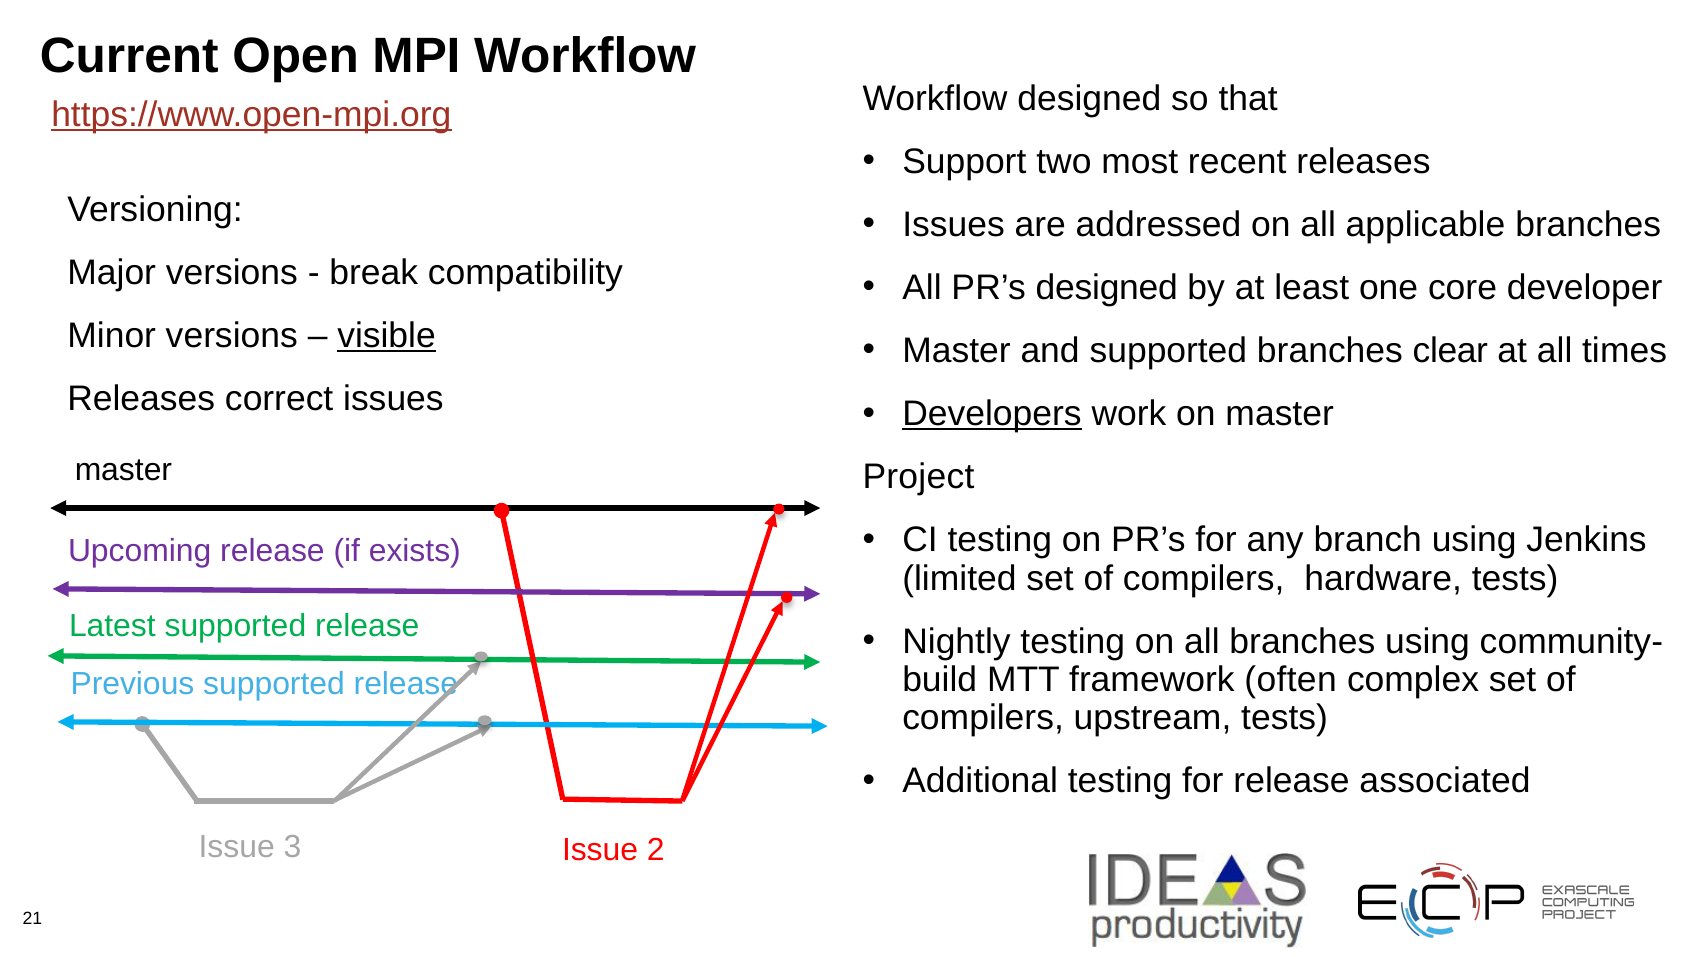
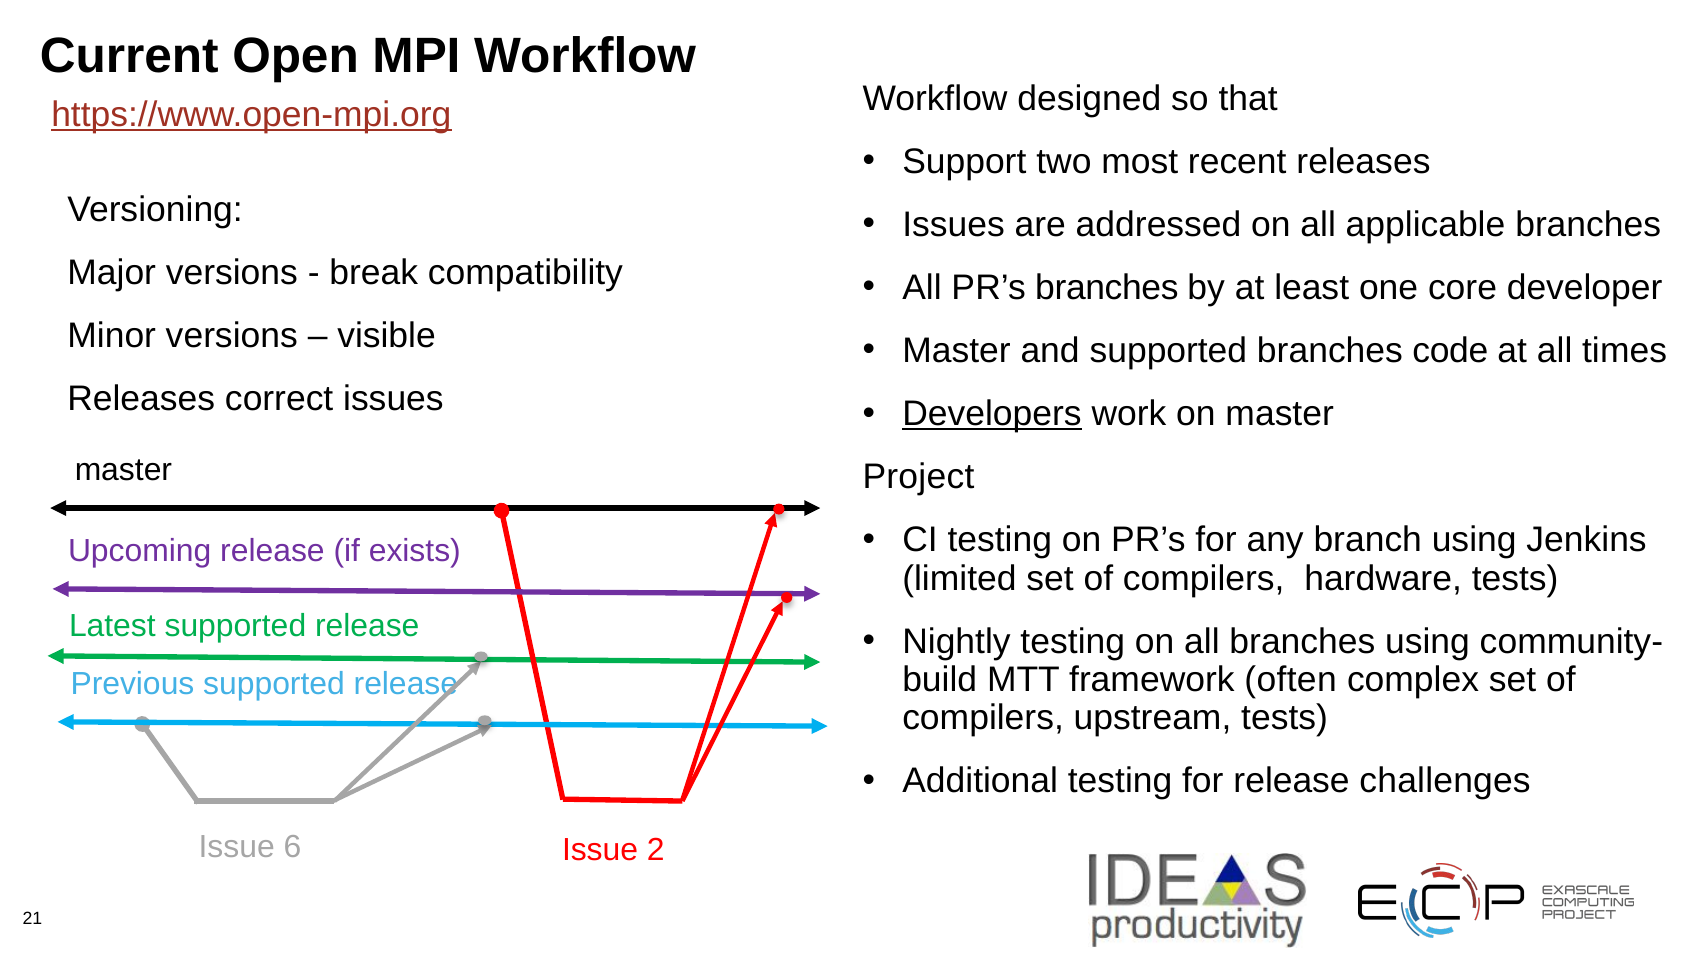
PR’s designed: designed -> branches (1107, 288)
visible underline: present -> none (387, 336)
clear: clear -> code (1450, 351)
associated: associated -> challenges (1445, 781)
3: 3 -> 6 (292, 847)
